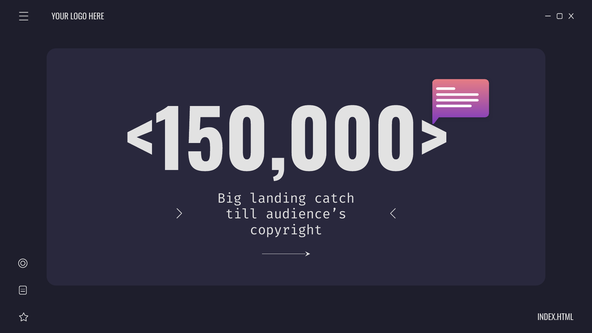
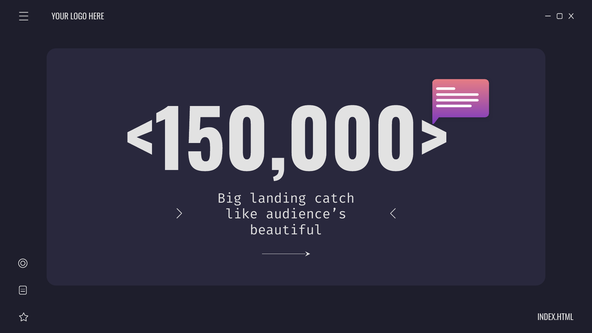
till: till -> like (242, 214)
copyright: copyright -> beautiful (286, 230)
